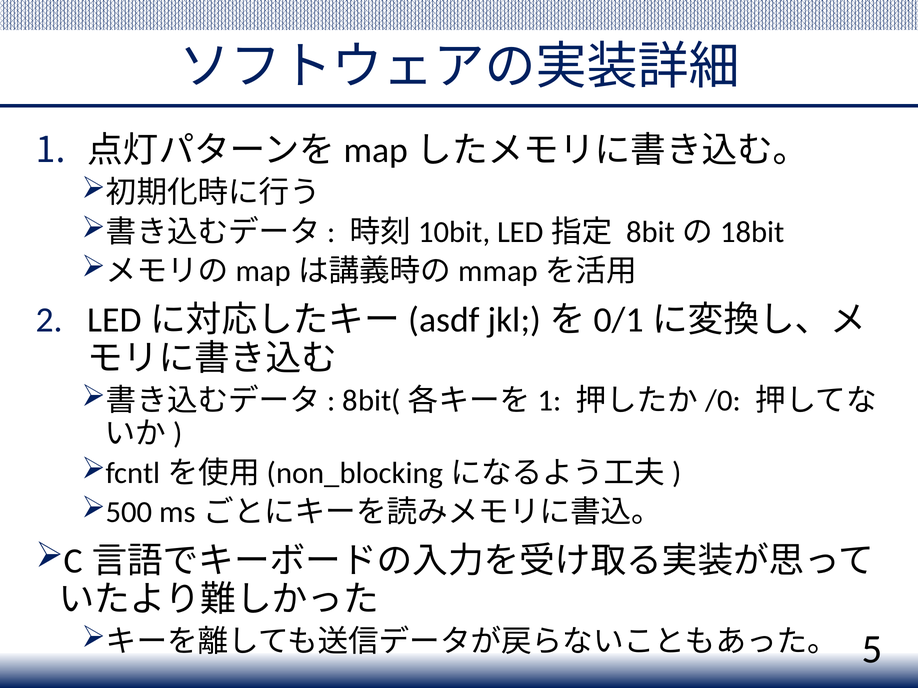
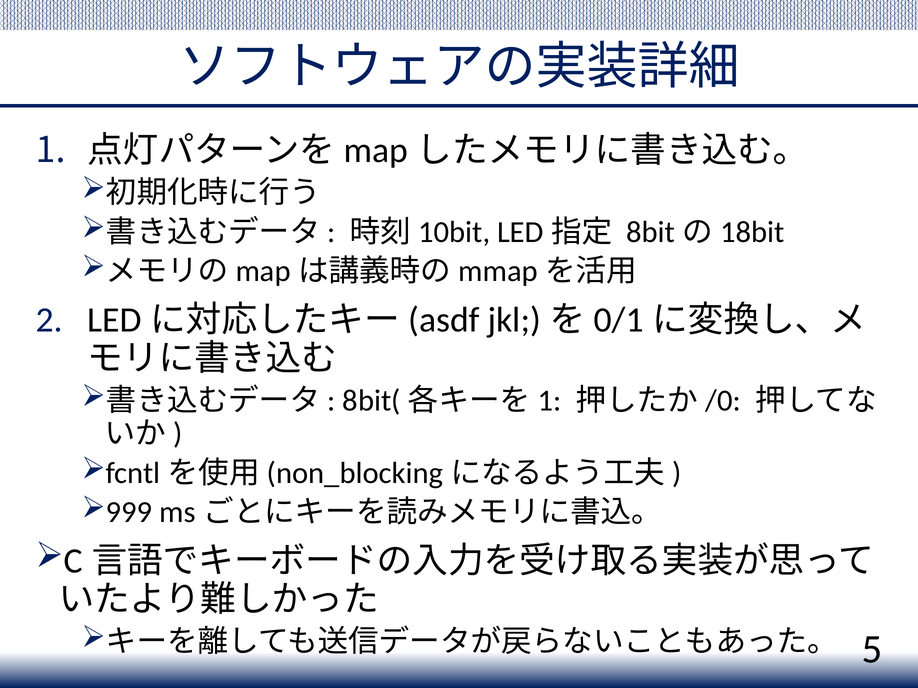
500: 500 -> 999 (129, 513)
